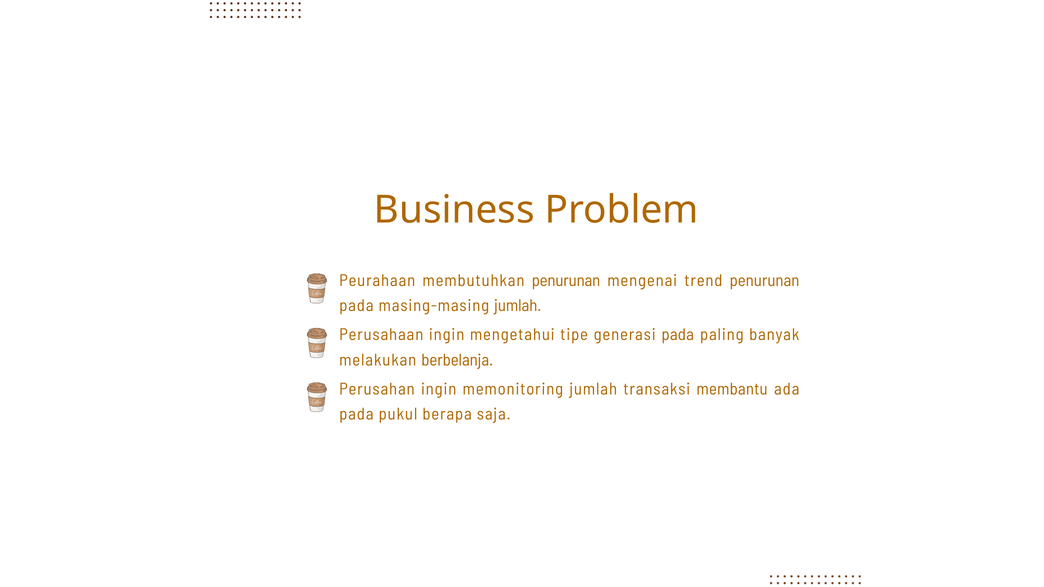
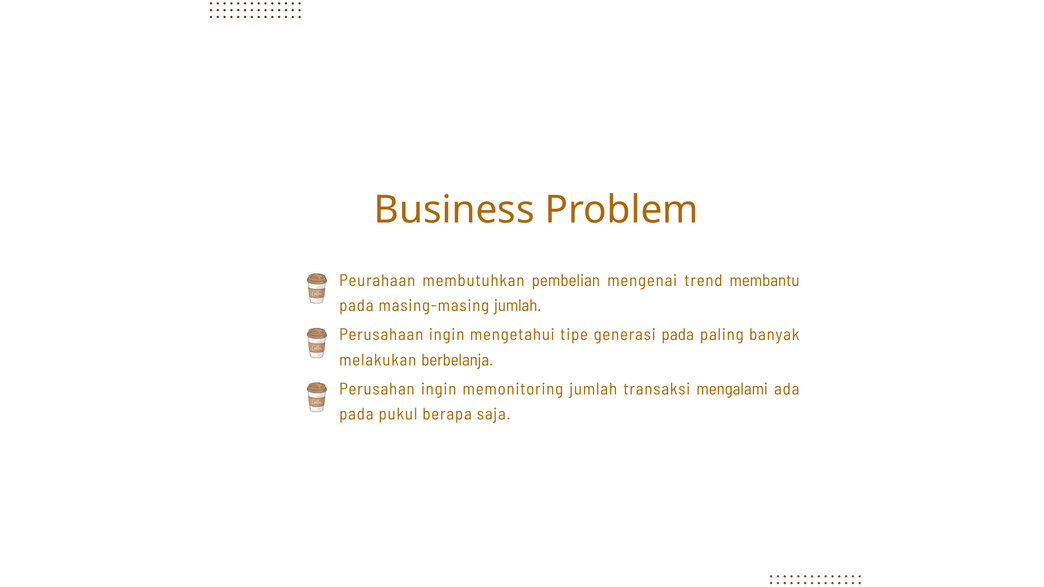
membutuhkan penurunan: penurunan -> pembelian (566, 281)
trend penurunan: penurunan -> membantu (765, 281)
membantu: membantu -> mengalami (732, 389)
